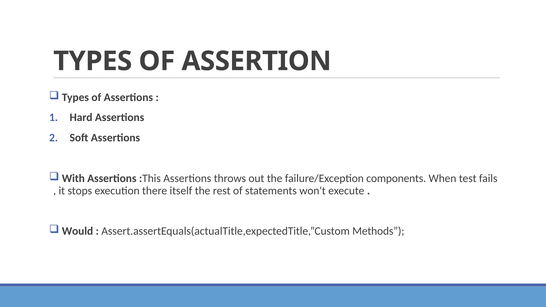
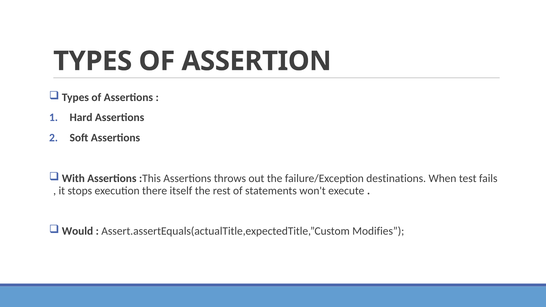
components: components -> destinations (396, 178)
Methods: Methods -> Modifies (378, 231)
